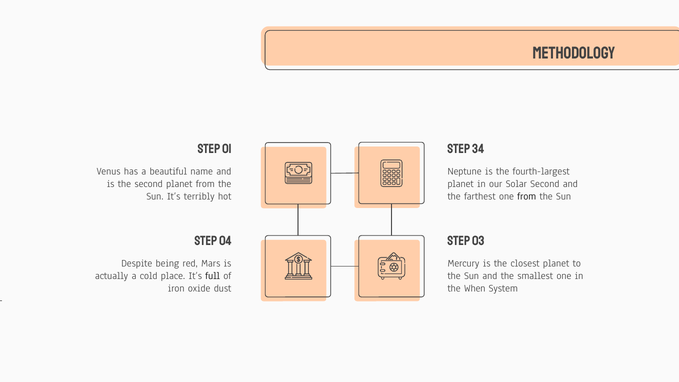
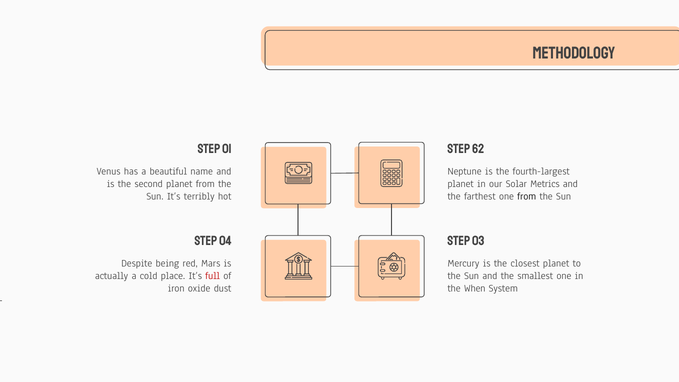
34: 34 -> 62 (478, 149)
Solar Second: Second -> Metrics (545, 184)
full colour: black -> red (213, 276)
